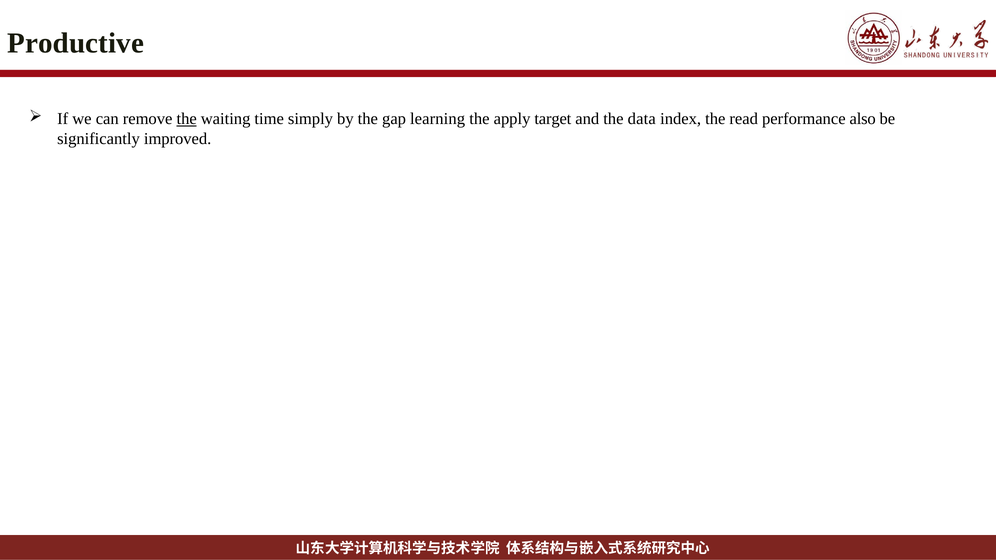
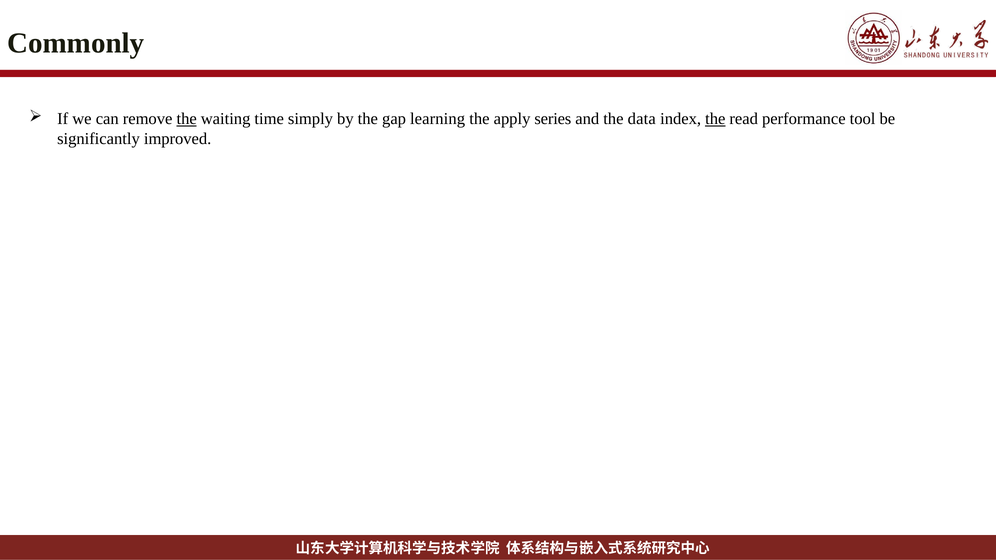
Productive: Productive -> Commonly (76, 43)
target: target -> series (553, 119)
the underline: none -> present (715, 119)
also: also -> tool (863, 119)
